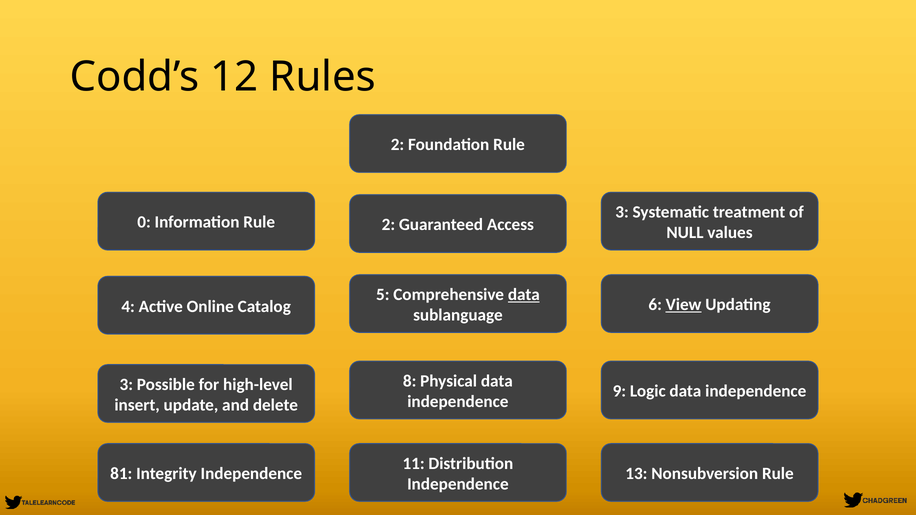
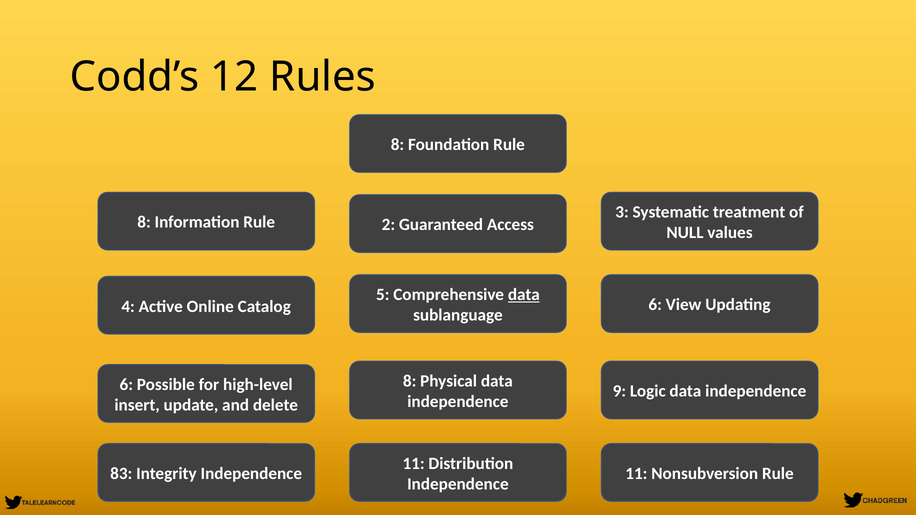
2: 2 -> 8 (397, 145)
0: 0 -> 8 (144, 222)
View underline: present -> none (684, 305)
3: 3 -> 6 (126, 385)
81: 81 -> 83 (121, 474)
13: 13 -> 11 (636, 474)
